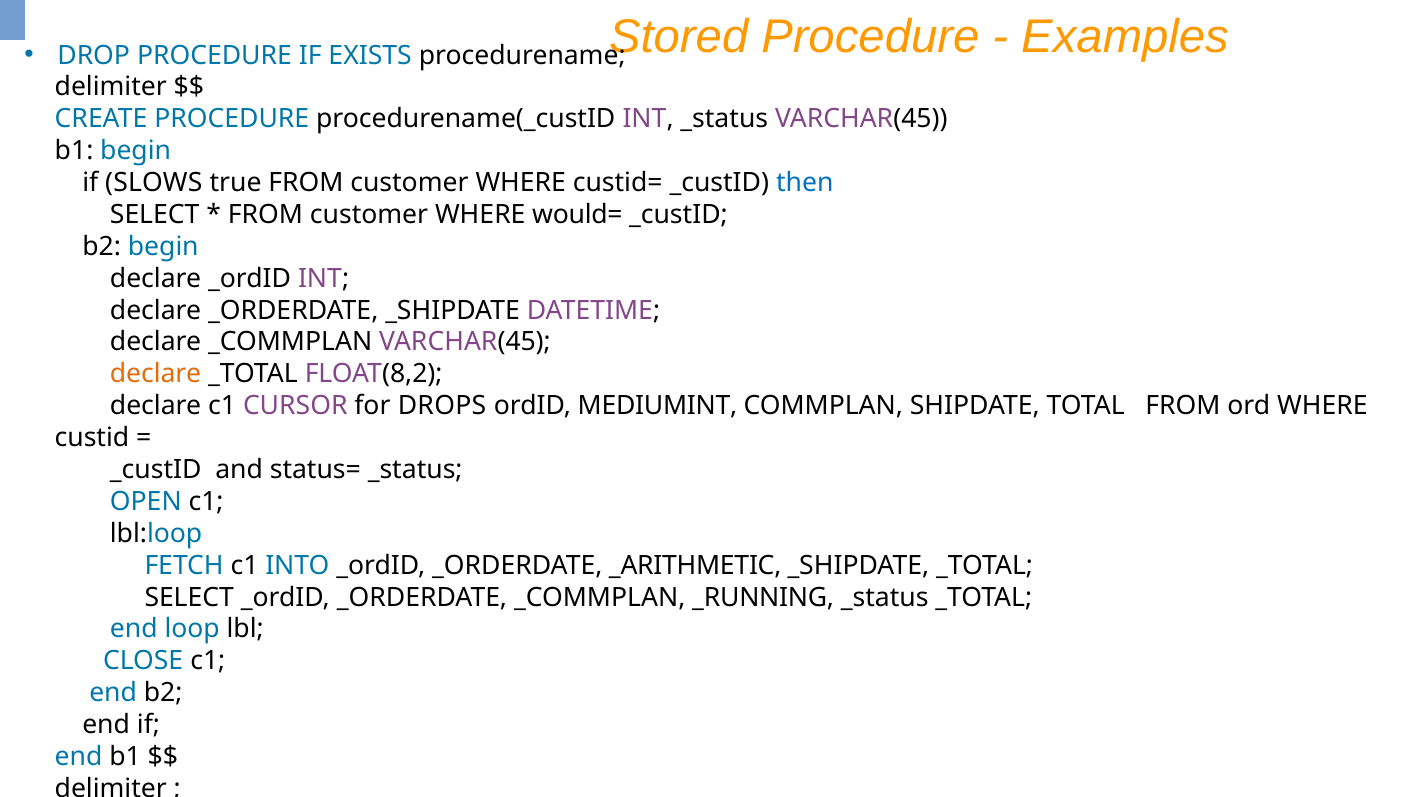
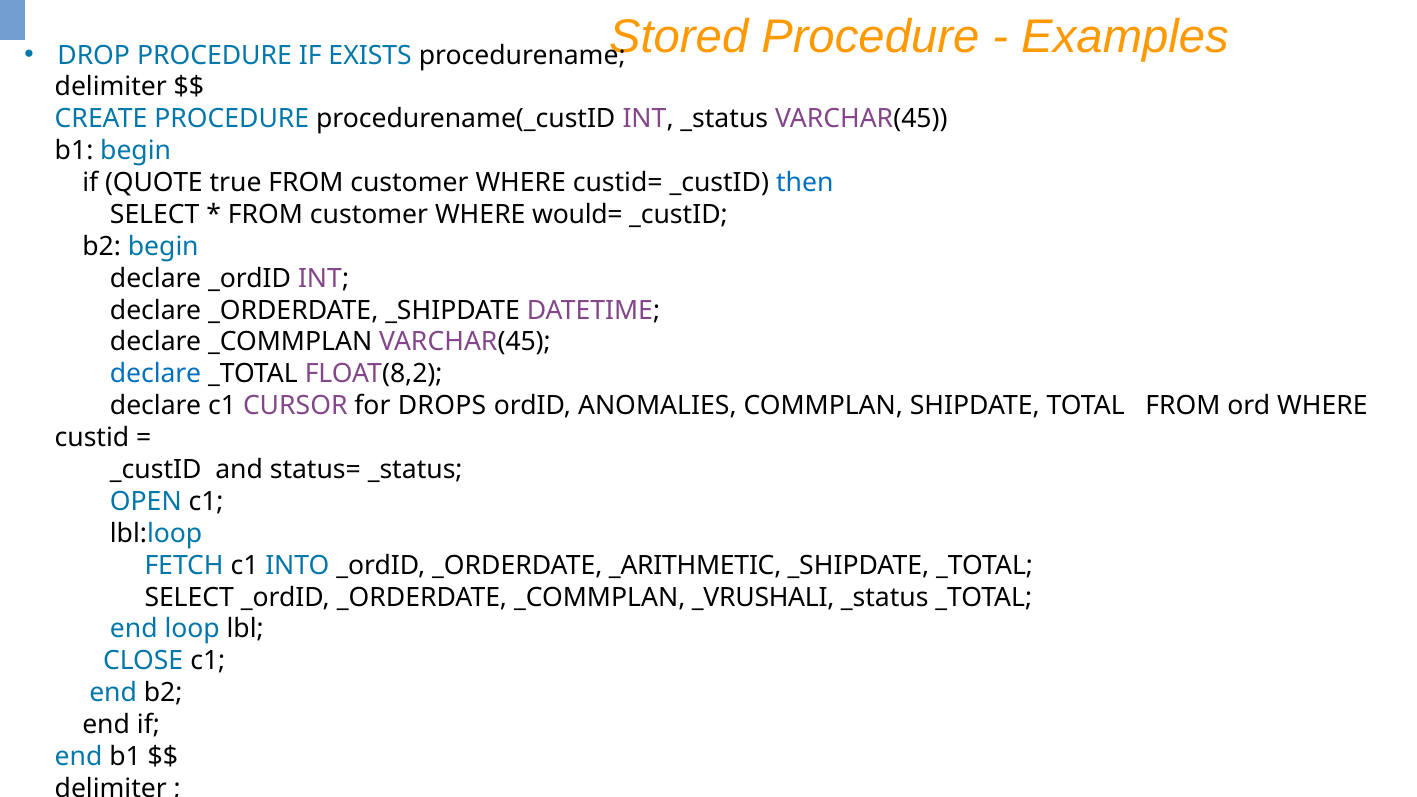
SLOWS: SLOWS -> QUOTE (154, 183)
declare colour: orange -> blue (156, 374)
MEDIUMINT: MEDIUMINT -> ANOMALIES (657, 406)
_RUNNING: _RUNNING -> _VRUSHALI (763, 597)
